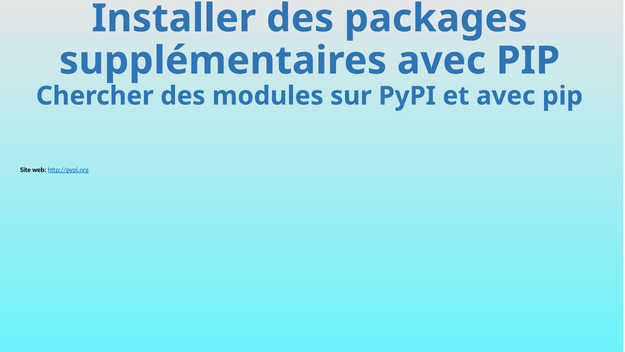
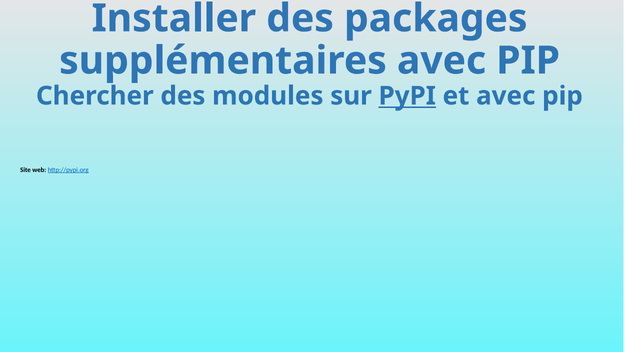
PyPI underline: none -> present (407, 96)
